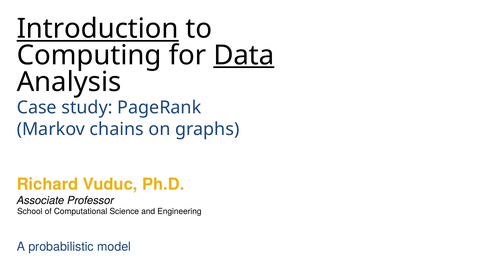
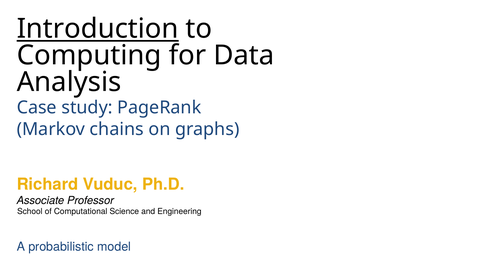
Data underline: present -> none (244, 55)
